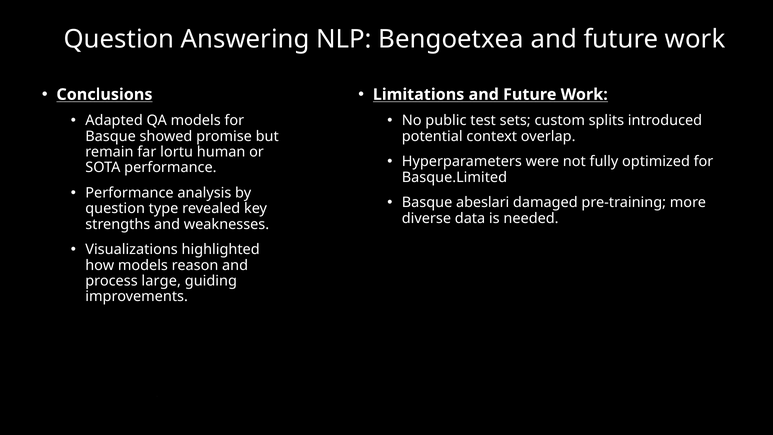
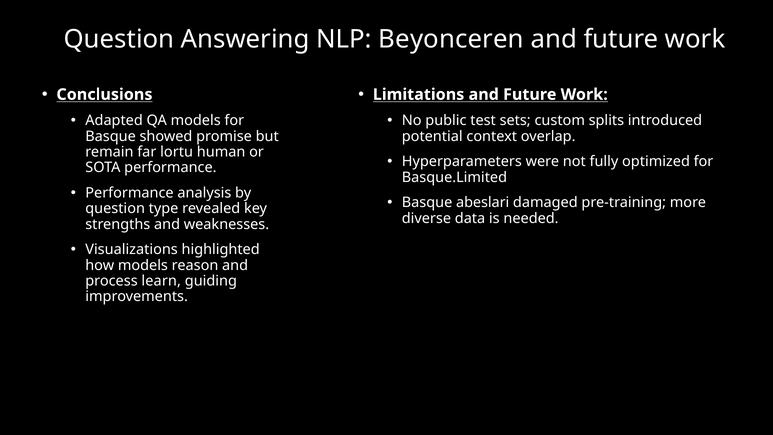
Bengoetxea: Bengoetxea -> Beyonceren (451, 39)
large: large -> learn (161, 281)
